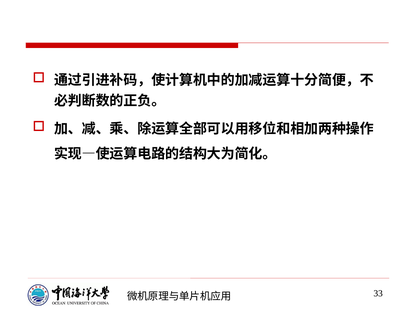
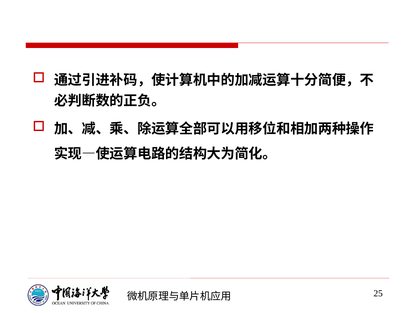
33: 33 -> 25 (378, 293)
